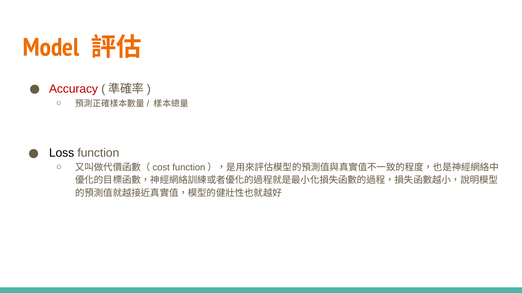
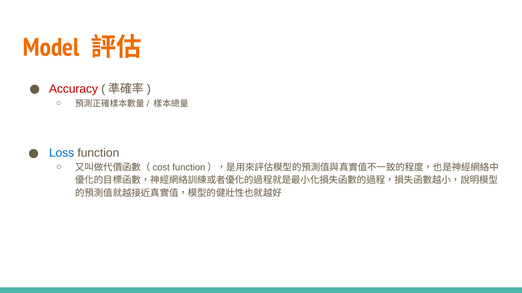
Loss colour: black -> blue (62, 153)
